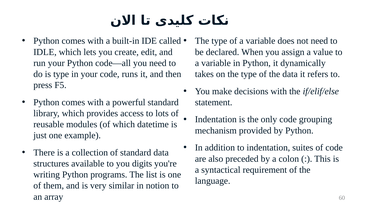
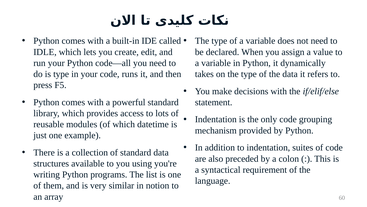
digits: digits -> using (142, 163)
